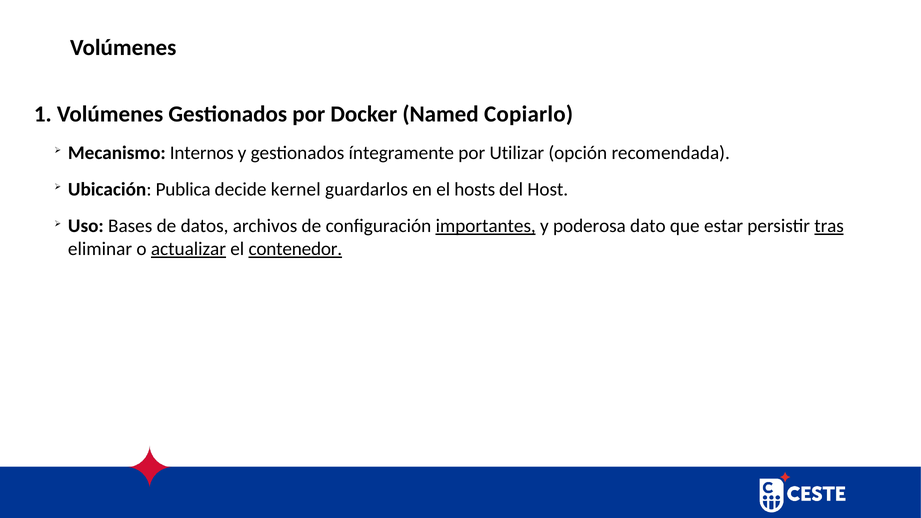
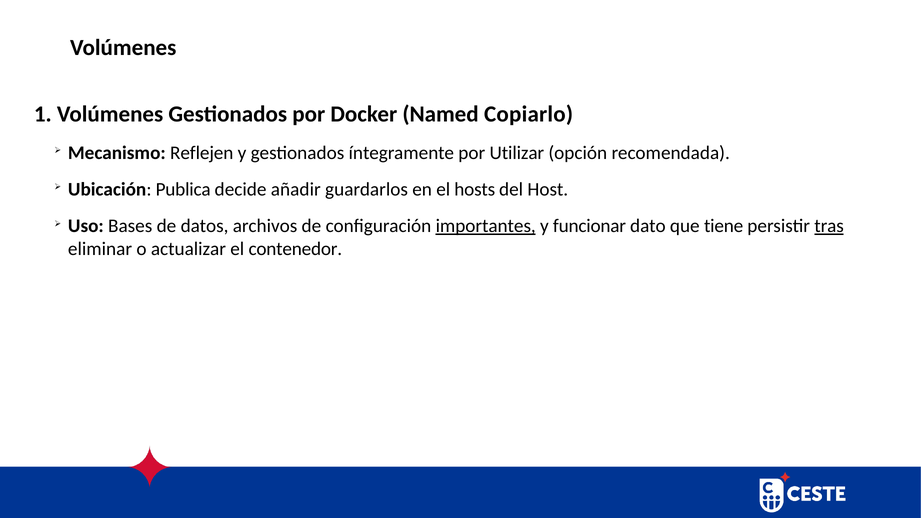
Internos: Internos -> Reflejen (202, 153)
kernel: kernel -> añadir (296, 189)
poderosa: poderosa -> funcionar (590, 226)
estar: estar -> tiene (724, 226)
actualizar underline: present -> none (188, 249)
contenedor underline: present -> none (295, 249)
